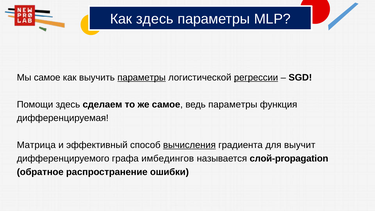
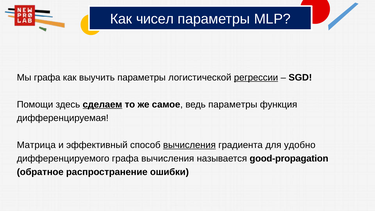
Как здесь: здесь -> чисел (155, 19)
Мы самое: самое -> графа (47, 77)
параметры underline: present -> none (142, 77)
сделаем underline: none -> present (102, 104)
выучит: выучит -> удобно (300, 145)
графа имбедингов: имбедингов -> вычисления (168, 158)
слой-propagation: слой-propagation -> good-propagation (289, 158)
